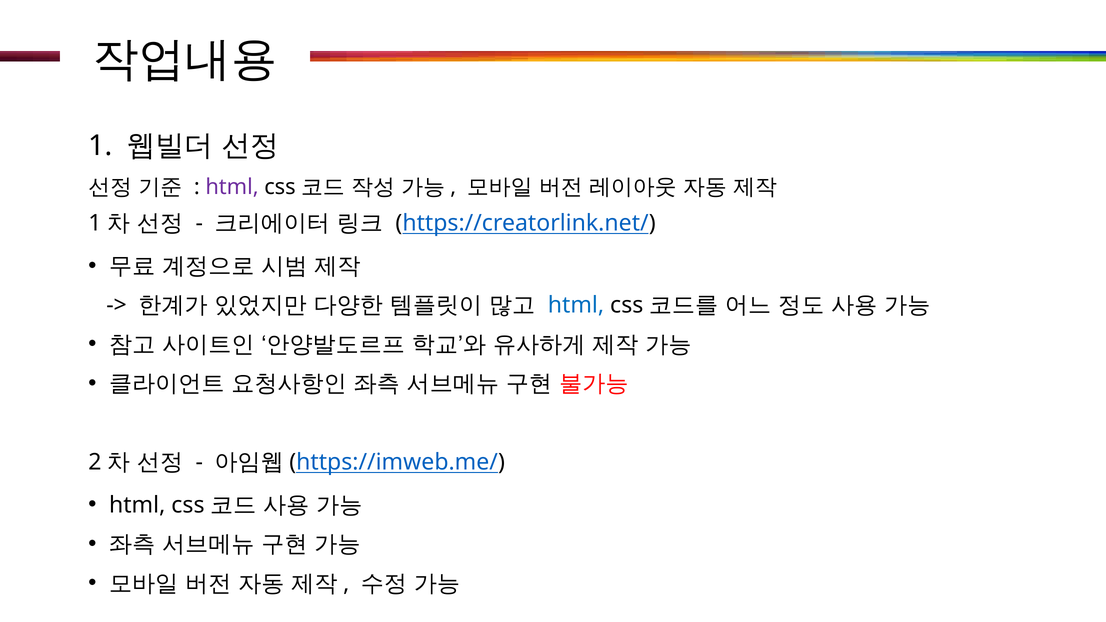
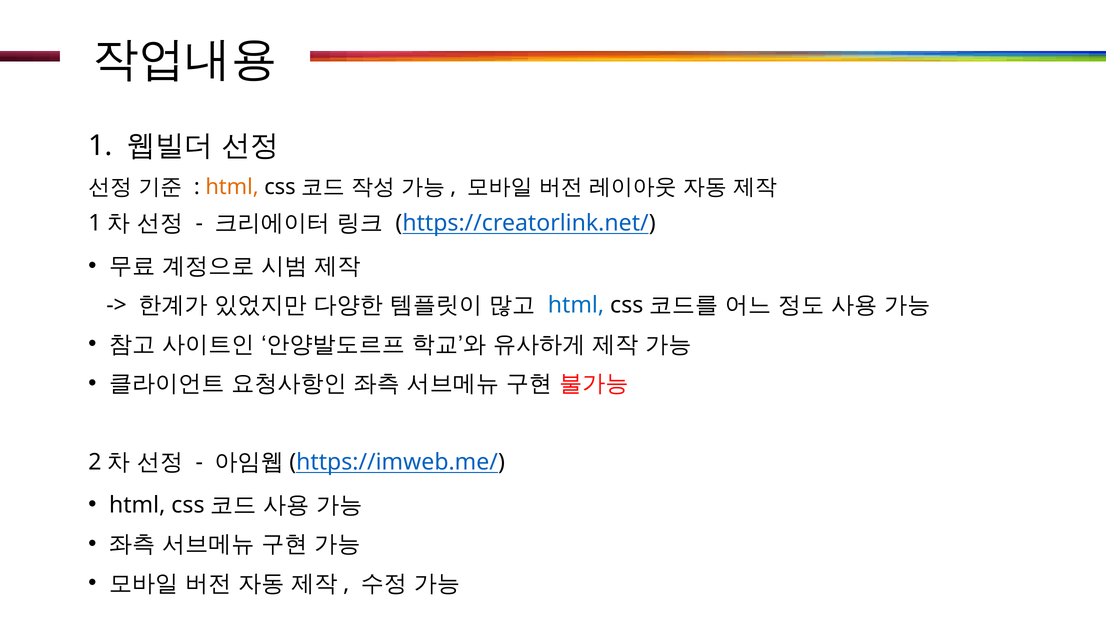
html colour: purple -> orange (232, 187)
